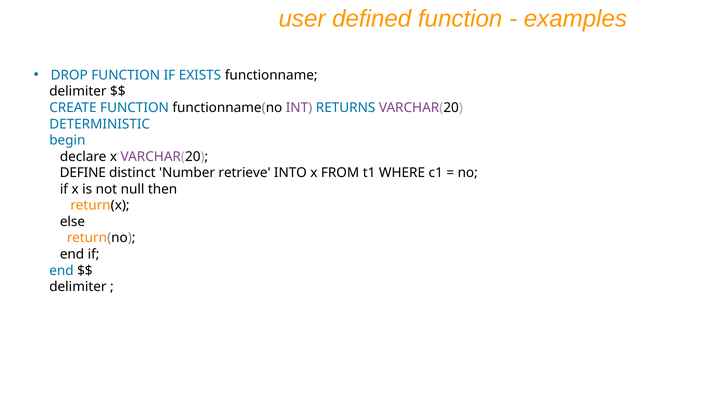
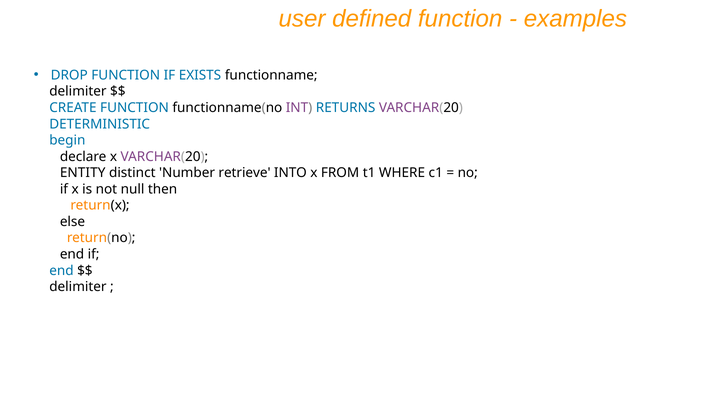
DEFINE: DEFINE -> ENTITY (83, 173)
